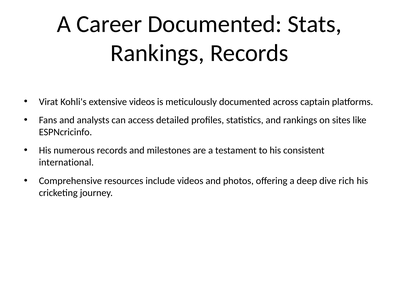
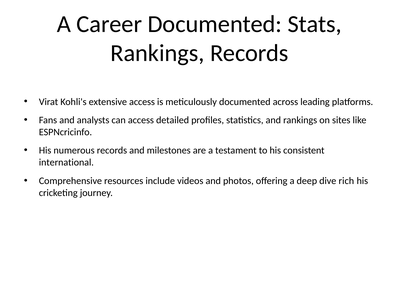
extensive videos: videos -> access (142, 102)
captain: captain -> leading (315, 102)
